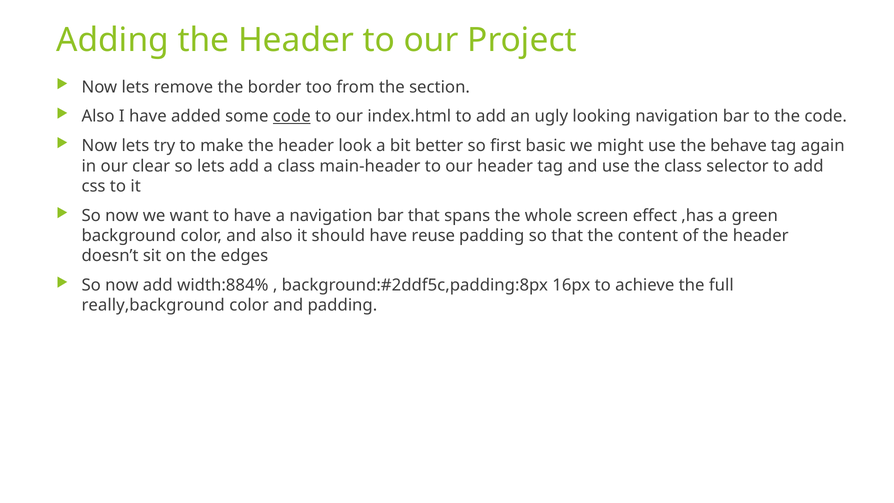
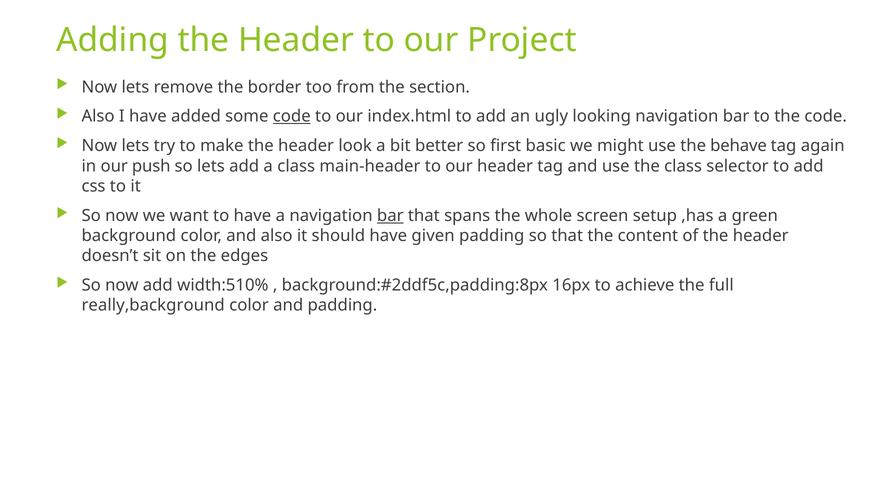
clear: clear -> push (151, 166)
bar underline: none -> present (390, 215)
effect: effect -> setup (655, 215)
reuse: reuse -> given (433, 236)
width:884%: width:884% -> width:510% (223, 285)
